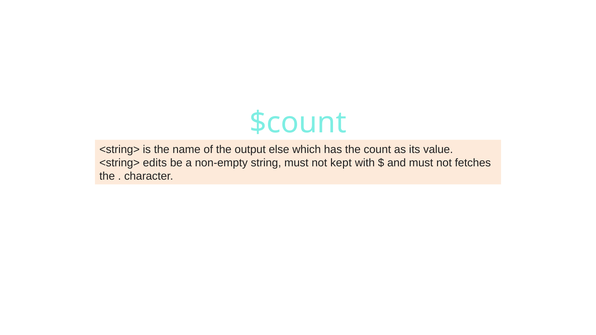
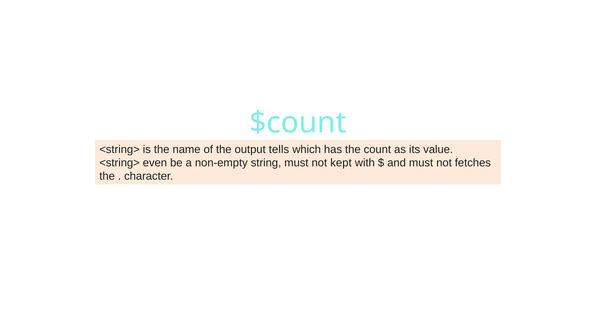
else: else -> tells (279, 150)
edits: edits -> even (155, 163)
